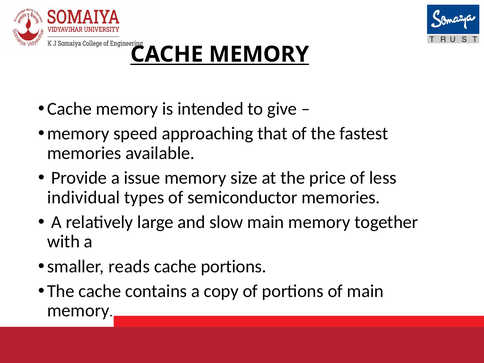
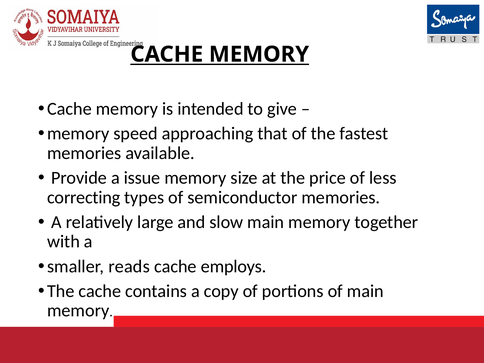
individual: individual -> correcting (84, 197)
cache portions: portions -> employs (234, 266)
